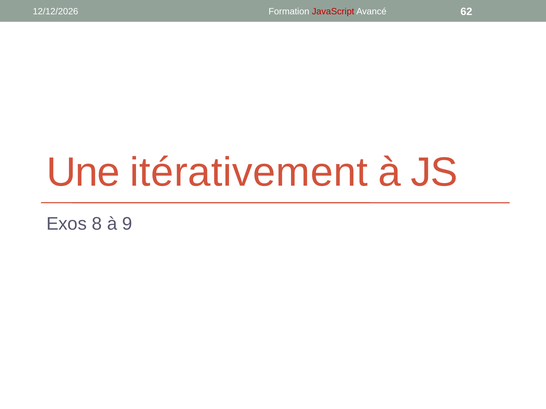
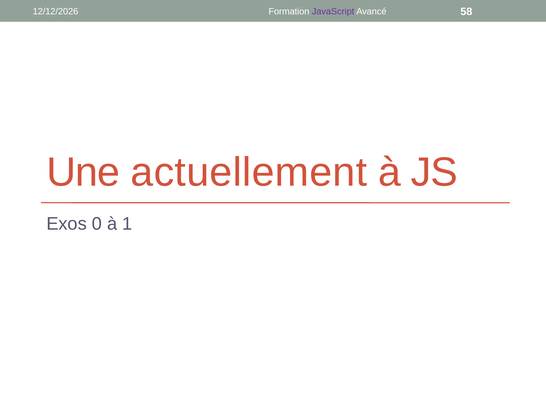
JavaScript colour: red -> purple (333, 12)
62: 62 -> 58 (466, 12)
itérativement: itérativement -> actuellement (249, 173)
8: 8 -> 0 (97, 224)
9: 9 -> 1 (127, 224)
